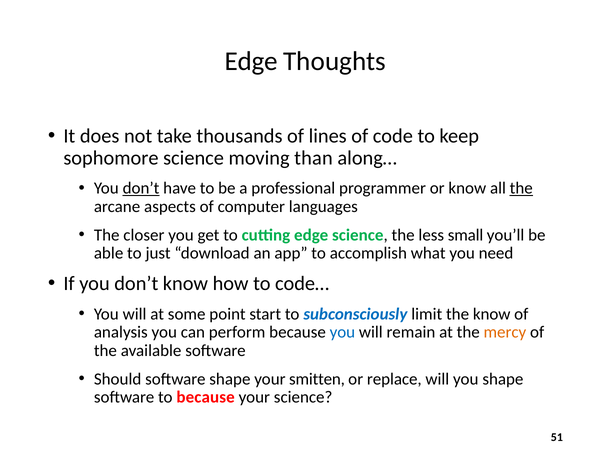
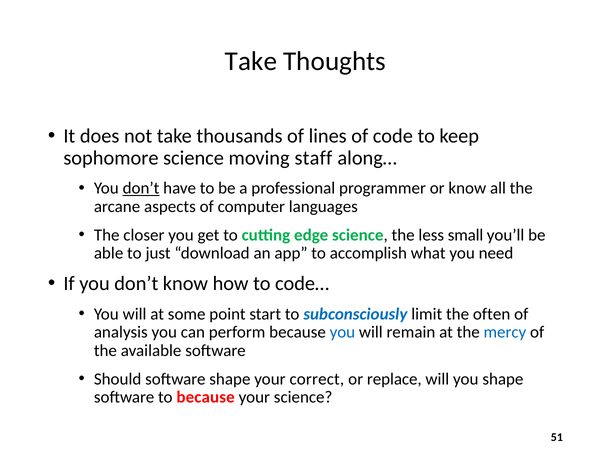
Edge: Edge -> Take (251, 61)
than: than -> staff (313, 158)
the underline: present -> none (521, 188)
the know: know -> often (492, 314)
mercy colour: orange -> blue (505, 332)
smitten: smitten -> correct (317, 379)
